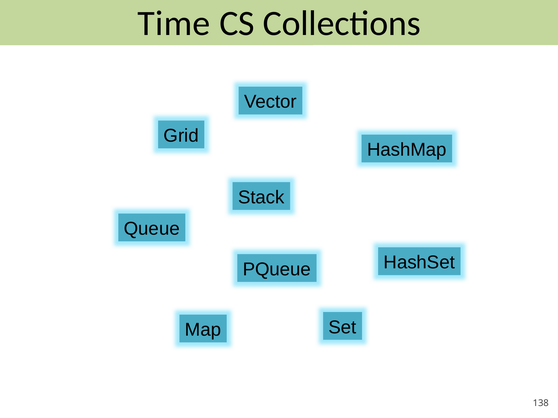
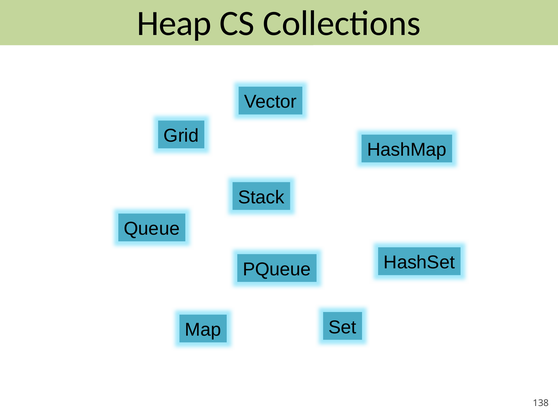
Time: Time -> Heap (174, 23)
